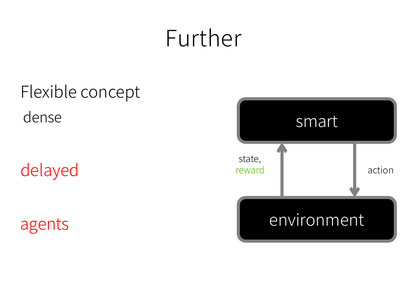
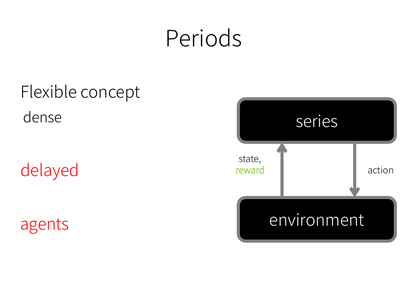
Further: Further -> Periods (203, 39)
smart: smart -> series (317, 122)
